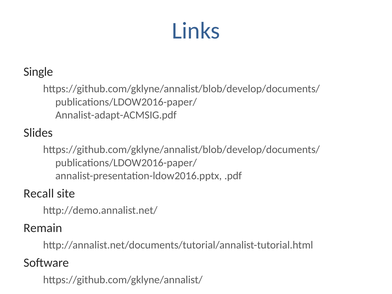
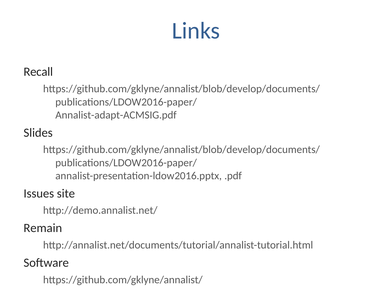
Single: Single -> Recall (38, 72)
Recall: Recall -> Issues (39, 193)
